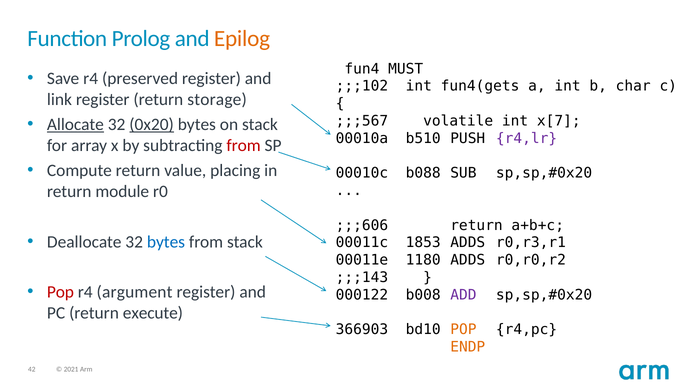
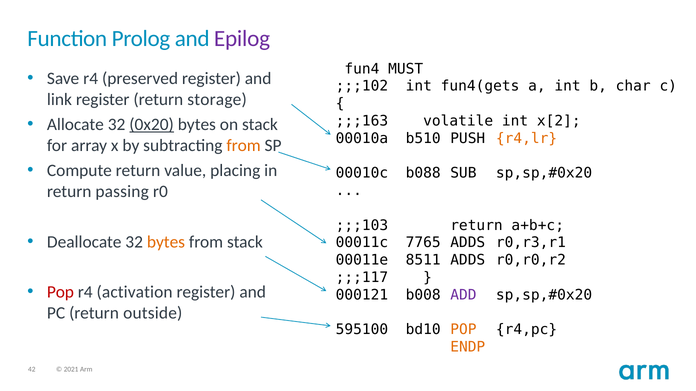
Epilog colour: orange -> purple (242, 38)
;;;567: ;;;567 -> ;;;163 (362, 121)
x[7: x[7 -> x[2 (559, 121)
Allocate underline: present -> none (75, 125)
r4,lr colour: purple -> orange (527, 138)
from colour: red -> orange (244, 146)
module: module -> passing (122, 192)
;;;606: ;;;606 -> ;;;103 (362, 226)
bytes colour: blue -> orange (166, 242)
1853: 1853 -> 7765 (423, 243)
1180: 1180 -> 8511 (423, 260)
;;;143: ;;;143 -> ;;;117 (362, 278)
argument: argument -> activation (135, 293)
000122: 000122 -> 000121 (362, 295)
execute: execute -> outside (153, 313)
366903: 366903 -> 595100 (362, 330)
